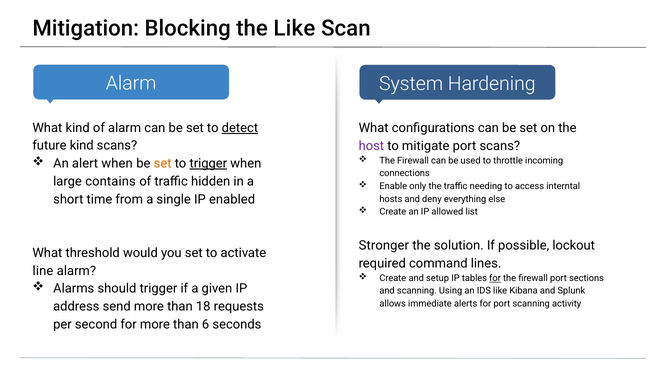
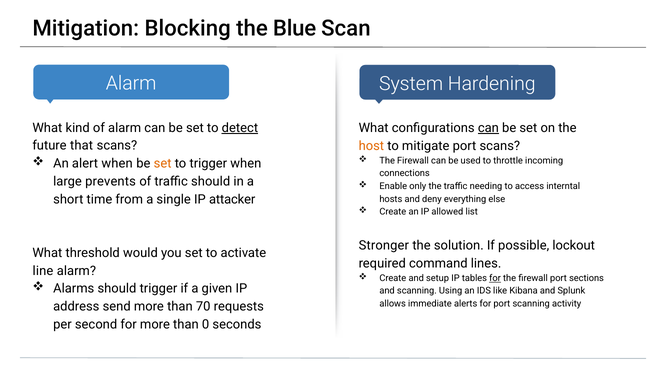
the Like: Like -> Blue (295, 28)
can underline: none -> present (488, 128)
future kind: kind -> that (82, 146)
host colour: purple -> orange (371, 146)
trigger underline: present -> none (208, 163)
contains: contains -> prevents (111, 181)
traffic hidden: hidden -> should (211, 181)
enabled: enabled -> attacker (232, 199)
18: 18 -> 70 (203, 306)
6: 6 -> 0 (206, 324)
